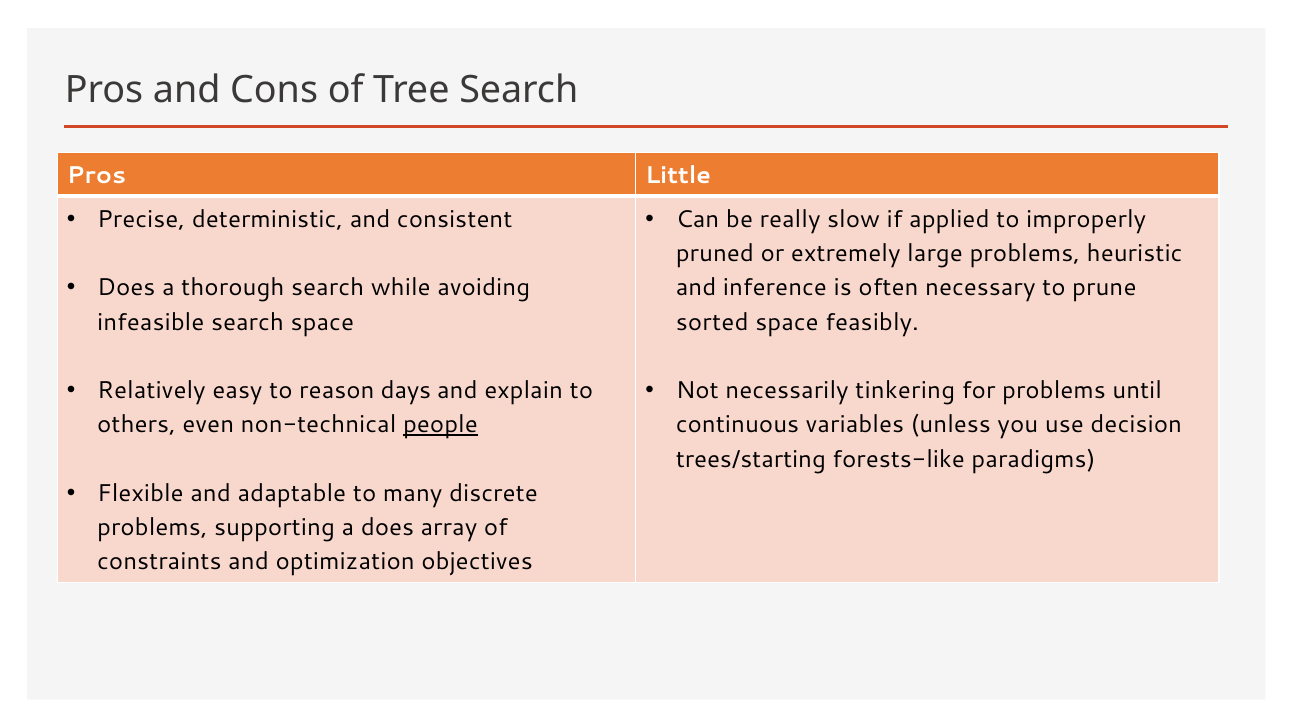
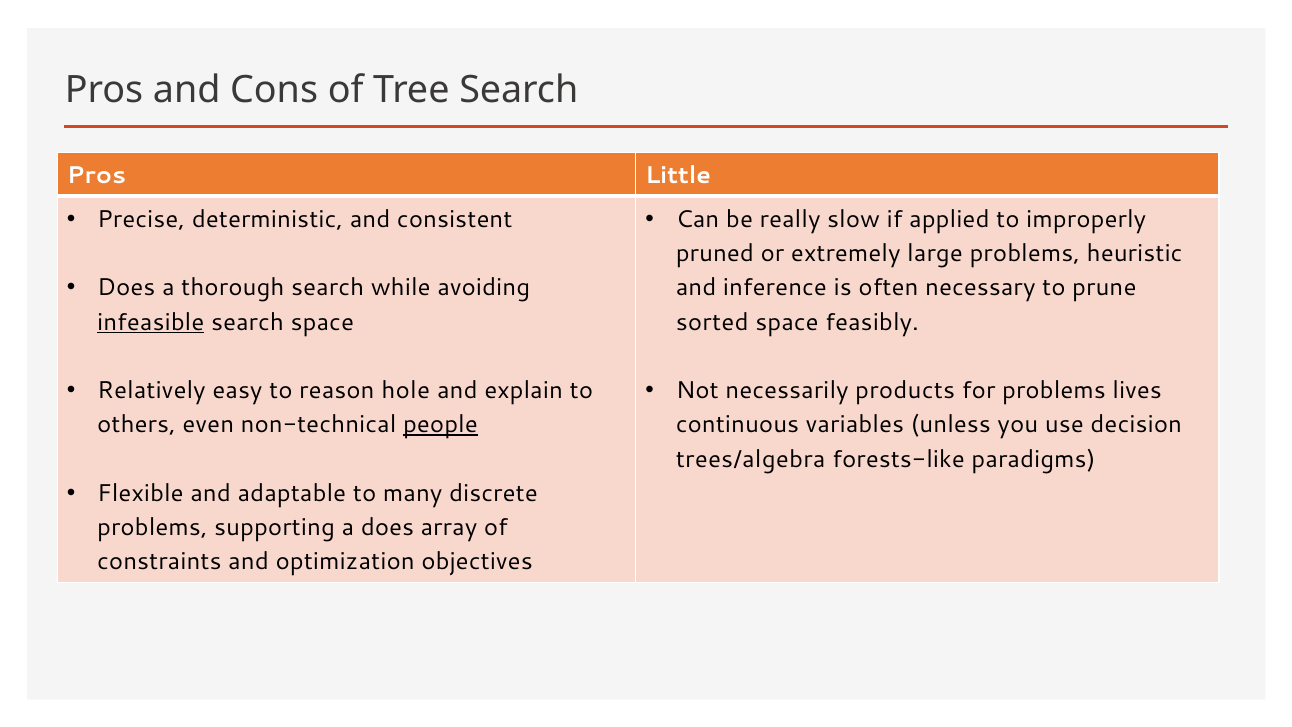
infeasible underline: none -> present (151, 322)
days: days -> hole (406, 390)
tinkering: tinkering -> products (905, 390)
until: until -> lives (1137, 390)
trees/starting: trees/starting -> trees/algebra (751, 459)
